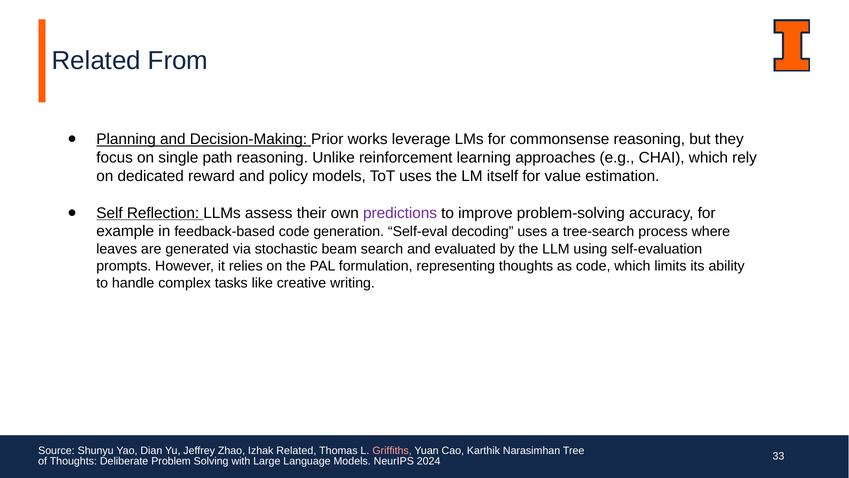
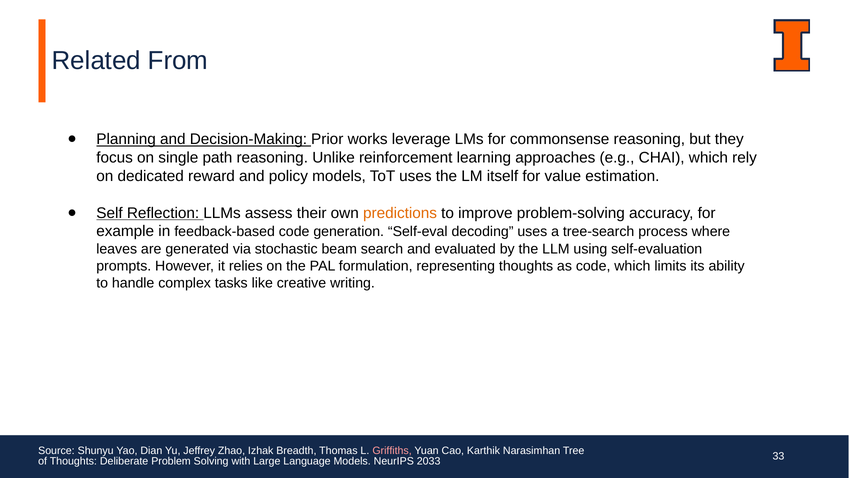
predictions colour: purple -> orange (400, 213)
Izhak Related: Related -> Breadth (296, 451)
2024: 2024 -> 2033 (429, 461)
